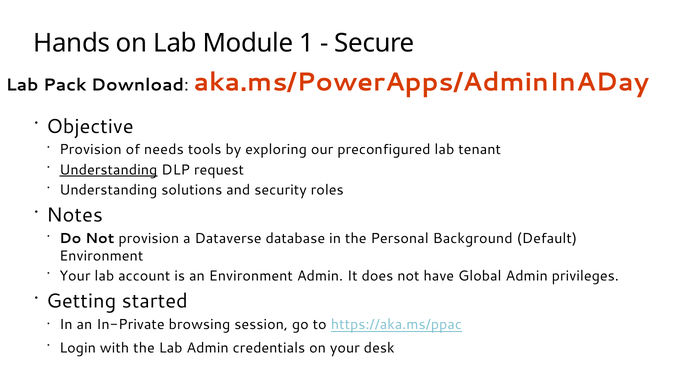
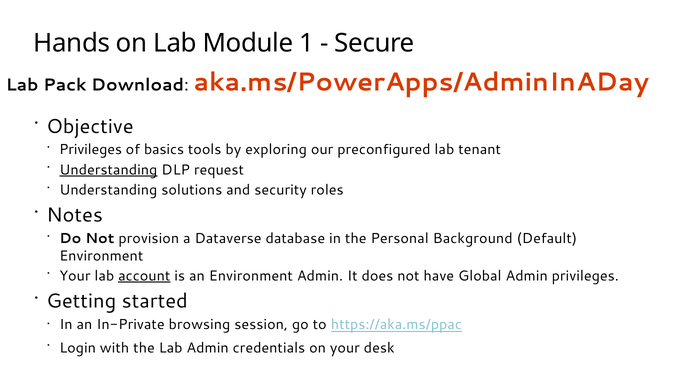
Provision: Provision -> Privileges (91, 150)
needs: needs -> basics (164, 150)
account underline: none -> present (144, 276)
